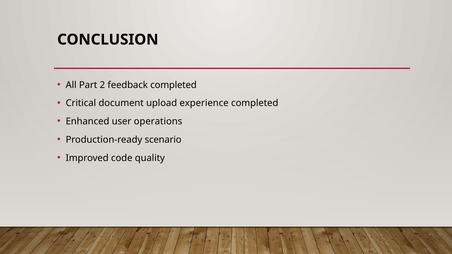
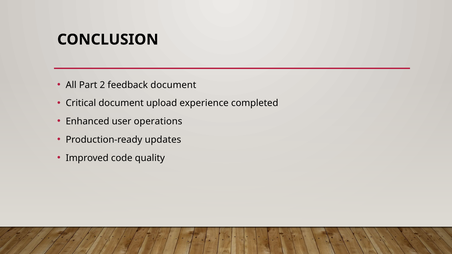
feedback completed: completed -> document (173, 85)
scenario: scenario -> updates (163, 140)
